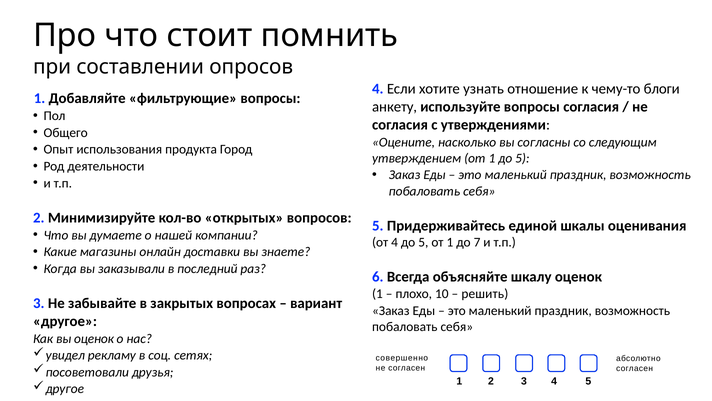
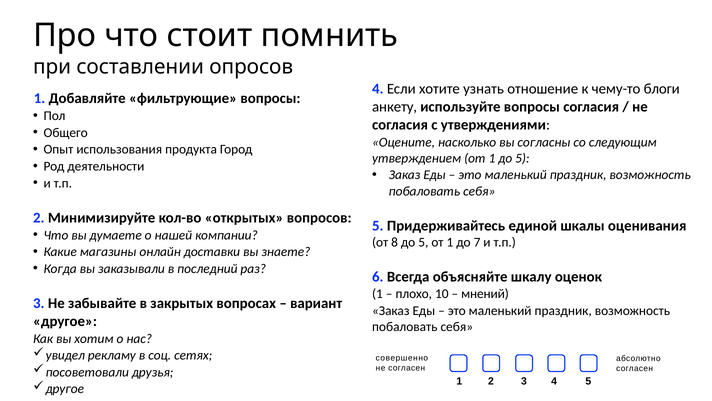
от 4: 4 -> 8 (395, 242)
решить: решить -> мнений (485, 293)
вы оценок: оценок -> хотим (94, 338)
